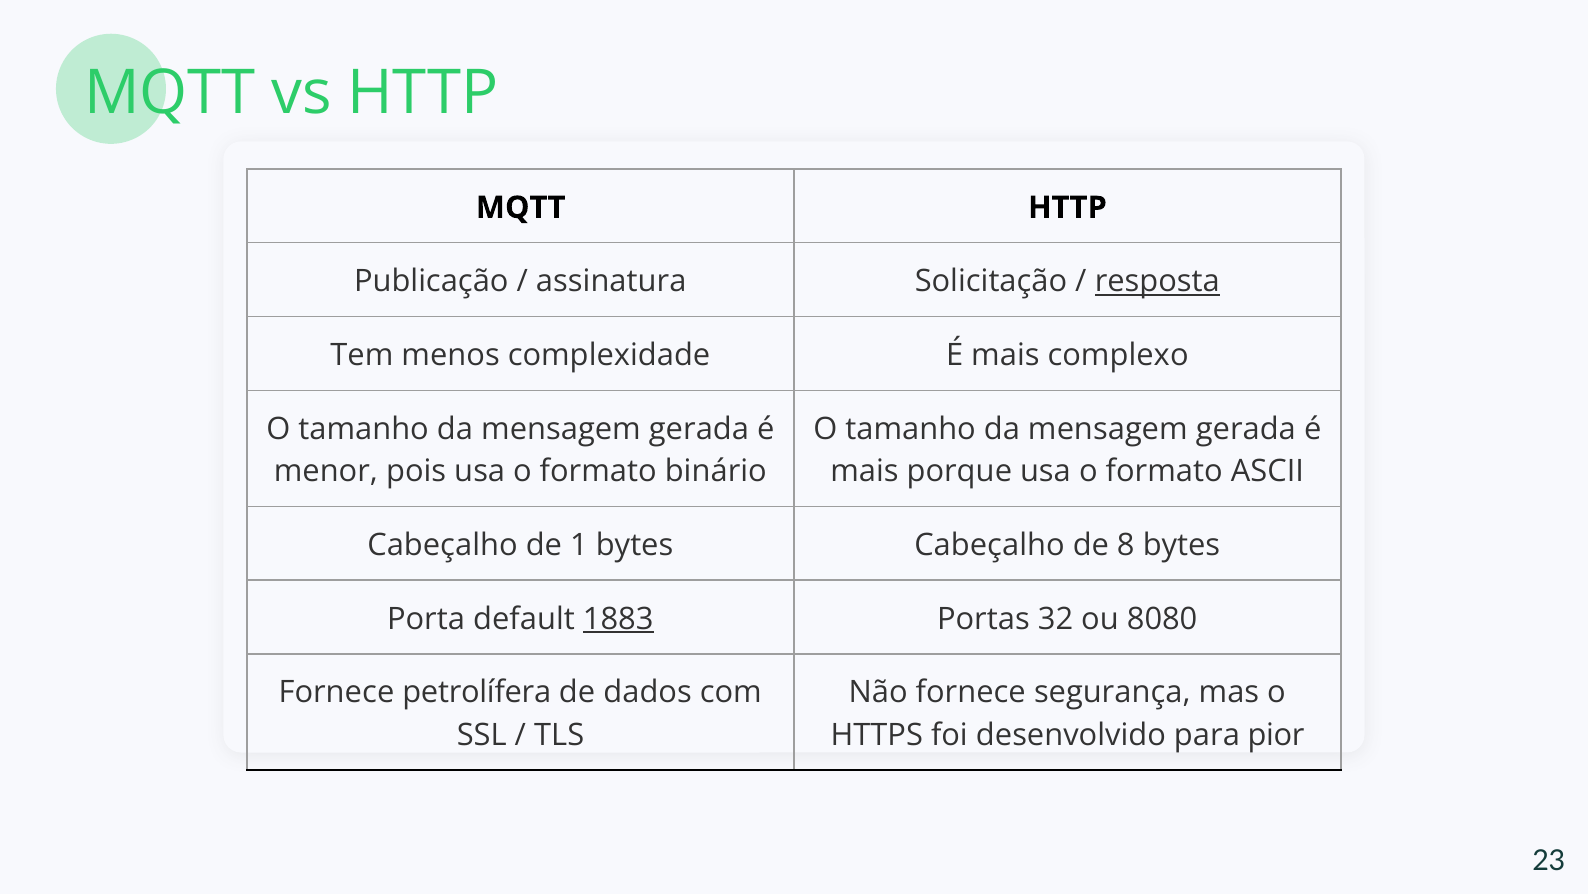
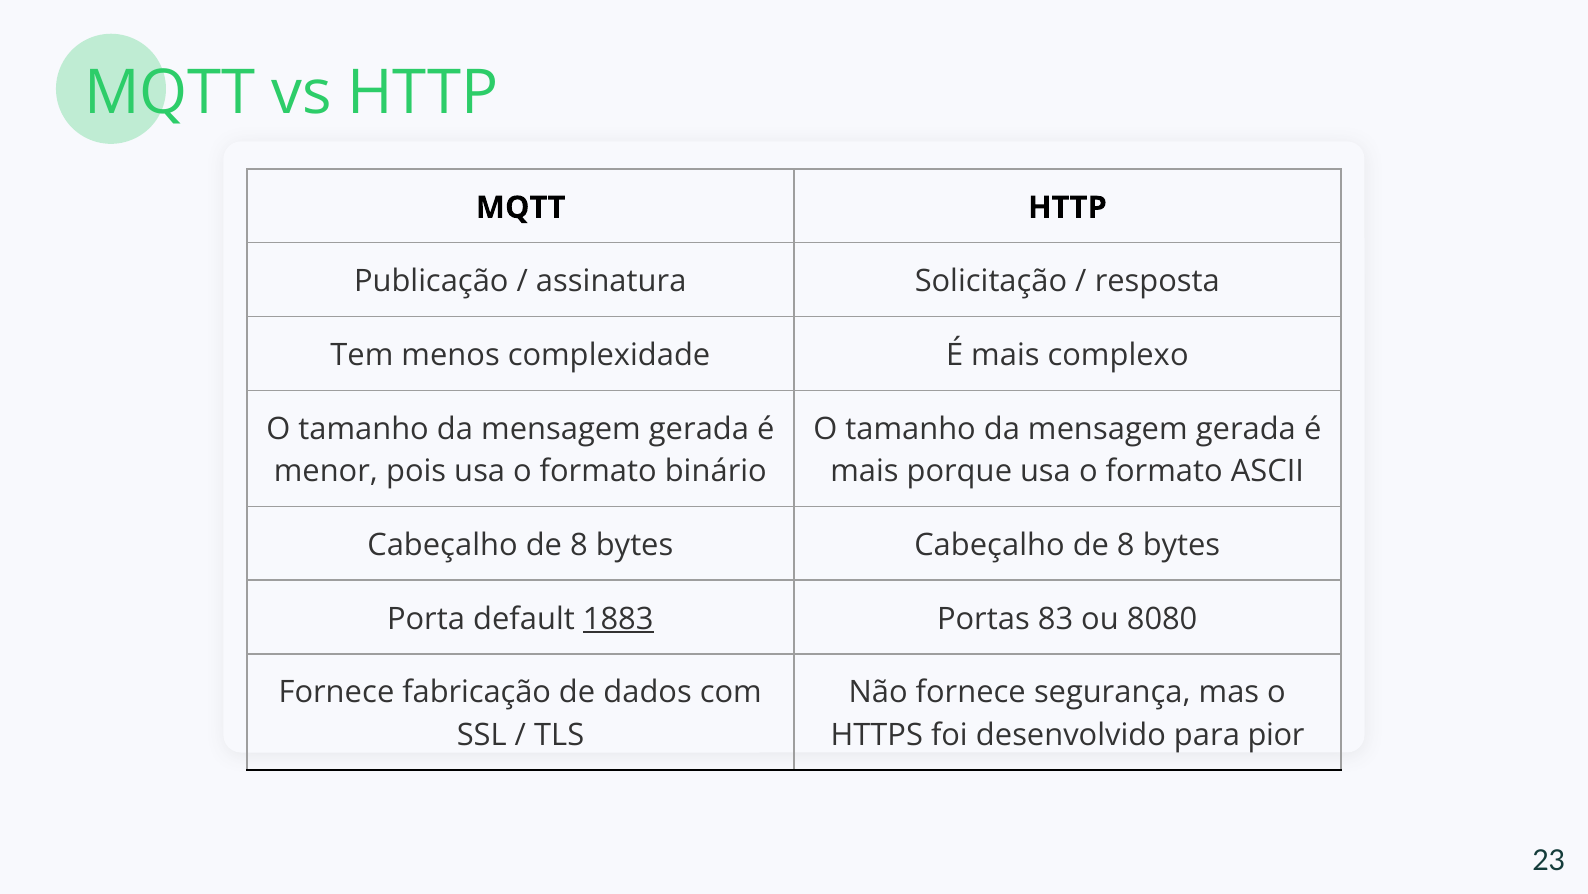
resposta underline: present -> none (1157, 281)
1: 1 -> 8 (579, 545)
32: 32 -> 83 (1055, 618)
petrolífera: petrolífera -> fabricação (477, 692)
